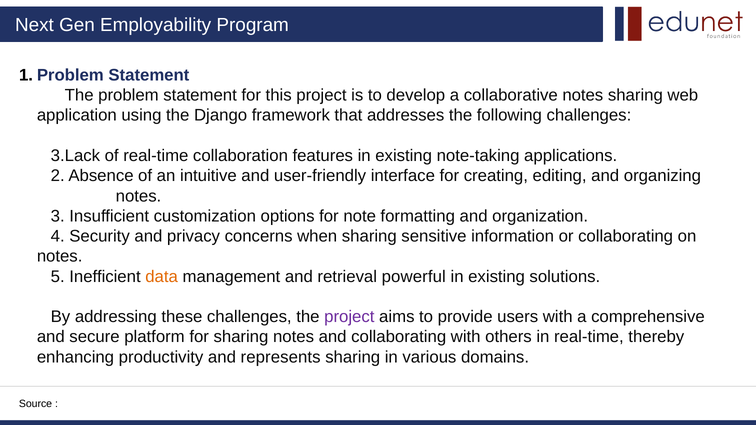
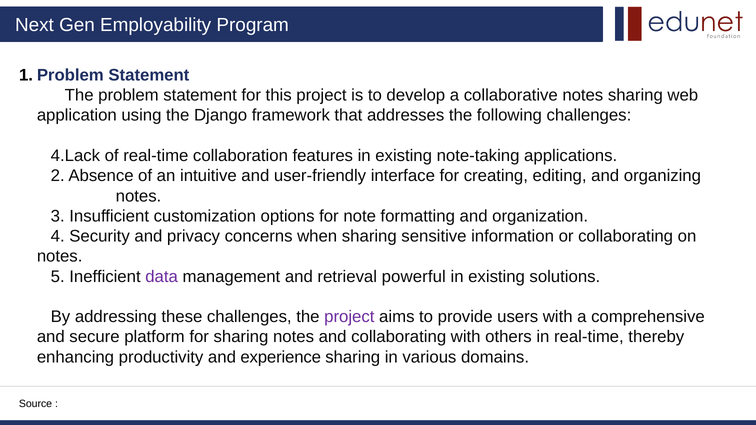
3.Lack: 3.Lack -> 4.Lack (75, 156)
data colour: orange -> purple (162, 277)
represents: represents -> experience (281, 357)
